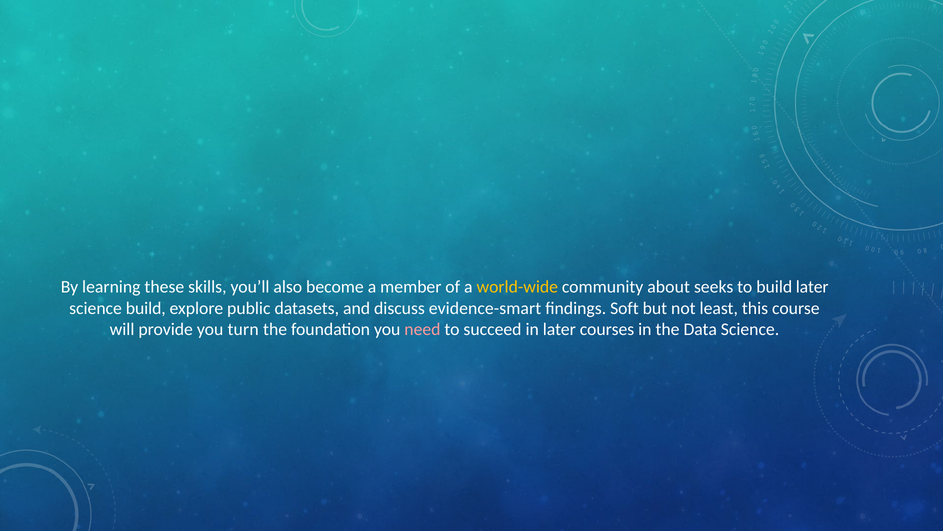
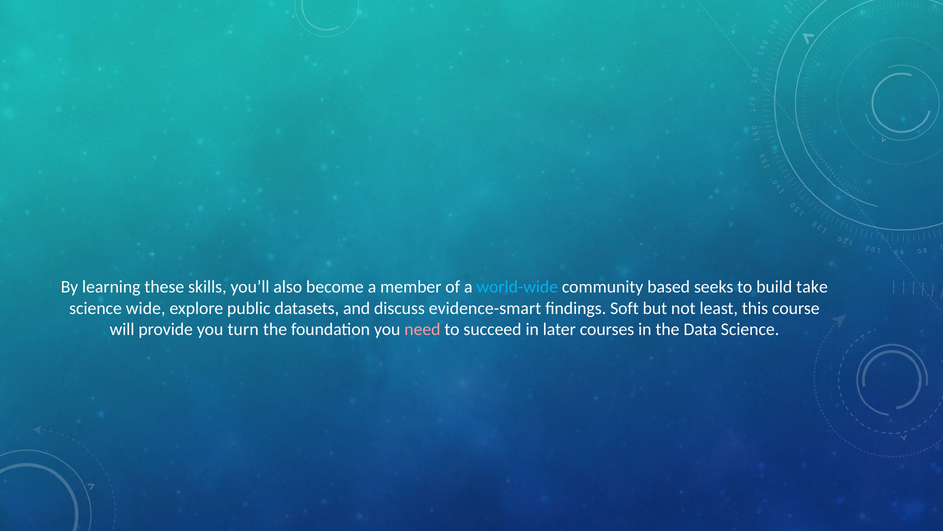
world-wide colour: yellow -> light blue (517, 287)
about: about -> based (669, 287)
build later: later -> take (812, 287)
science build: build -> wide (146, 308)
